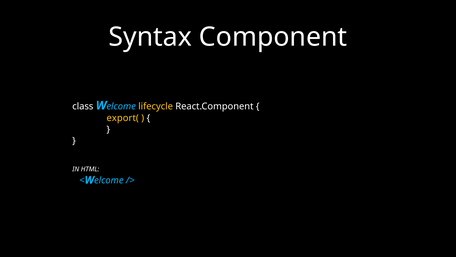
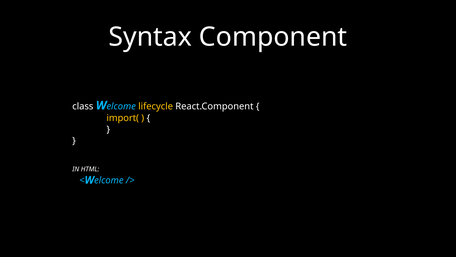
export(: export( -> import( (123, 118)
